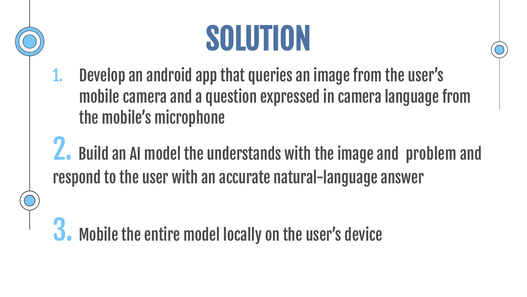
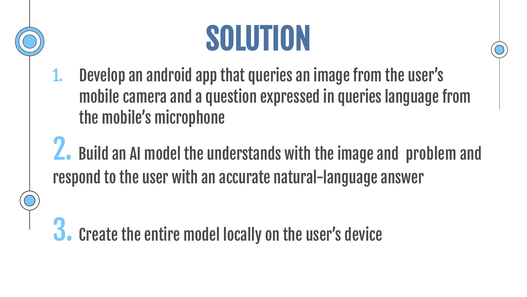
in camera: camera -> queries (360, 97)
3 Mobile: Mobile -> Create (98, 235)
